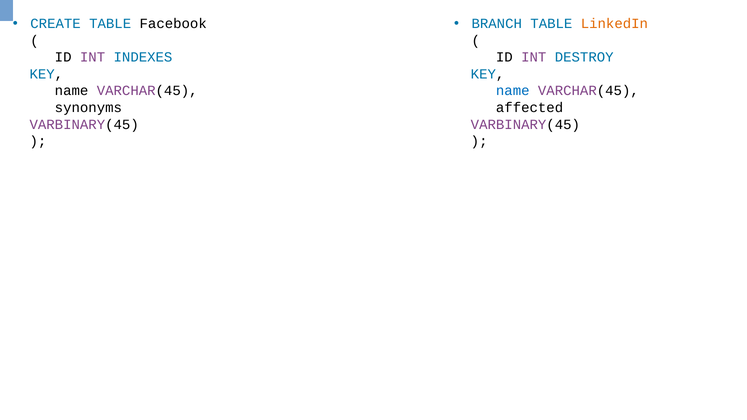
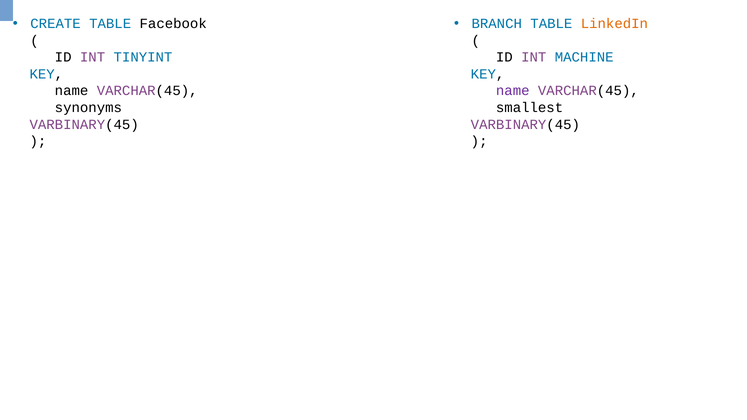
INDEXES: INDEXES -> TINYINT (143, 57)
DESTROY: DESTROY -> MACHINE (584, 57)
name colour: blue -> purple (513, 91)
affected: affected -> smallest (530, 108)
